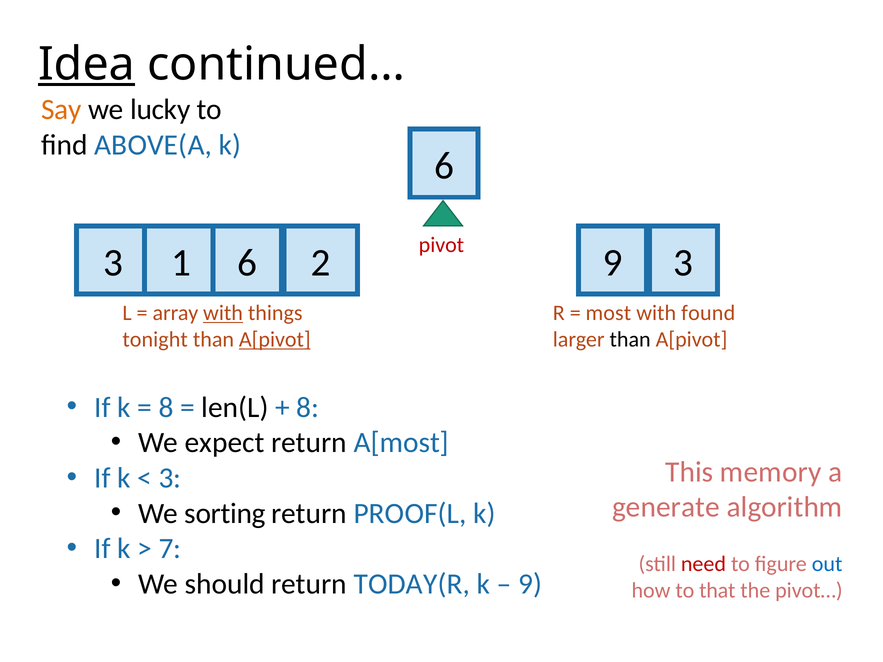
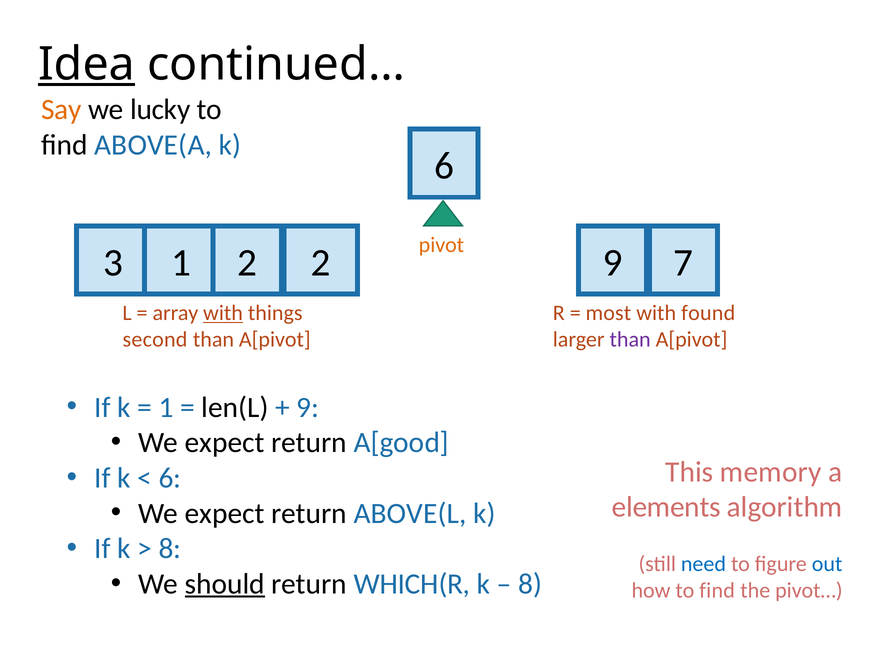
1 6: 6 -> 2 (247, 263)
pivot colour: red -> orange (441, 245)
9 3: 3 -> 7 (683, 263)
tonight: tonight -> second (155, 340)
A[pivot underline: present -> none (275, 340)
than colour: black -> purple (630, 340)
8: 8 -> 1 (166, 408)
8: 8 -> 9 (308, 408)
A[most: A[most -> A[good (401, 443)
3: 3 -> 6 (170, 478)
generate: generate -> elements (666, 507)
sorting: sorting -> expect (225, 514)
PROOF(L: PROOF(L -> ABOVE(L (410, 514)
7: 7 -> 8 (170, 549)
need colour: red -> blue (703, 564)
should underline: none -> present (225, 584)
TODAY(R: TODAY(R -> WHICH(R (412, 584)
9: 9 -> 8 (530, 584)
how to that: that -> find (717, 591)
